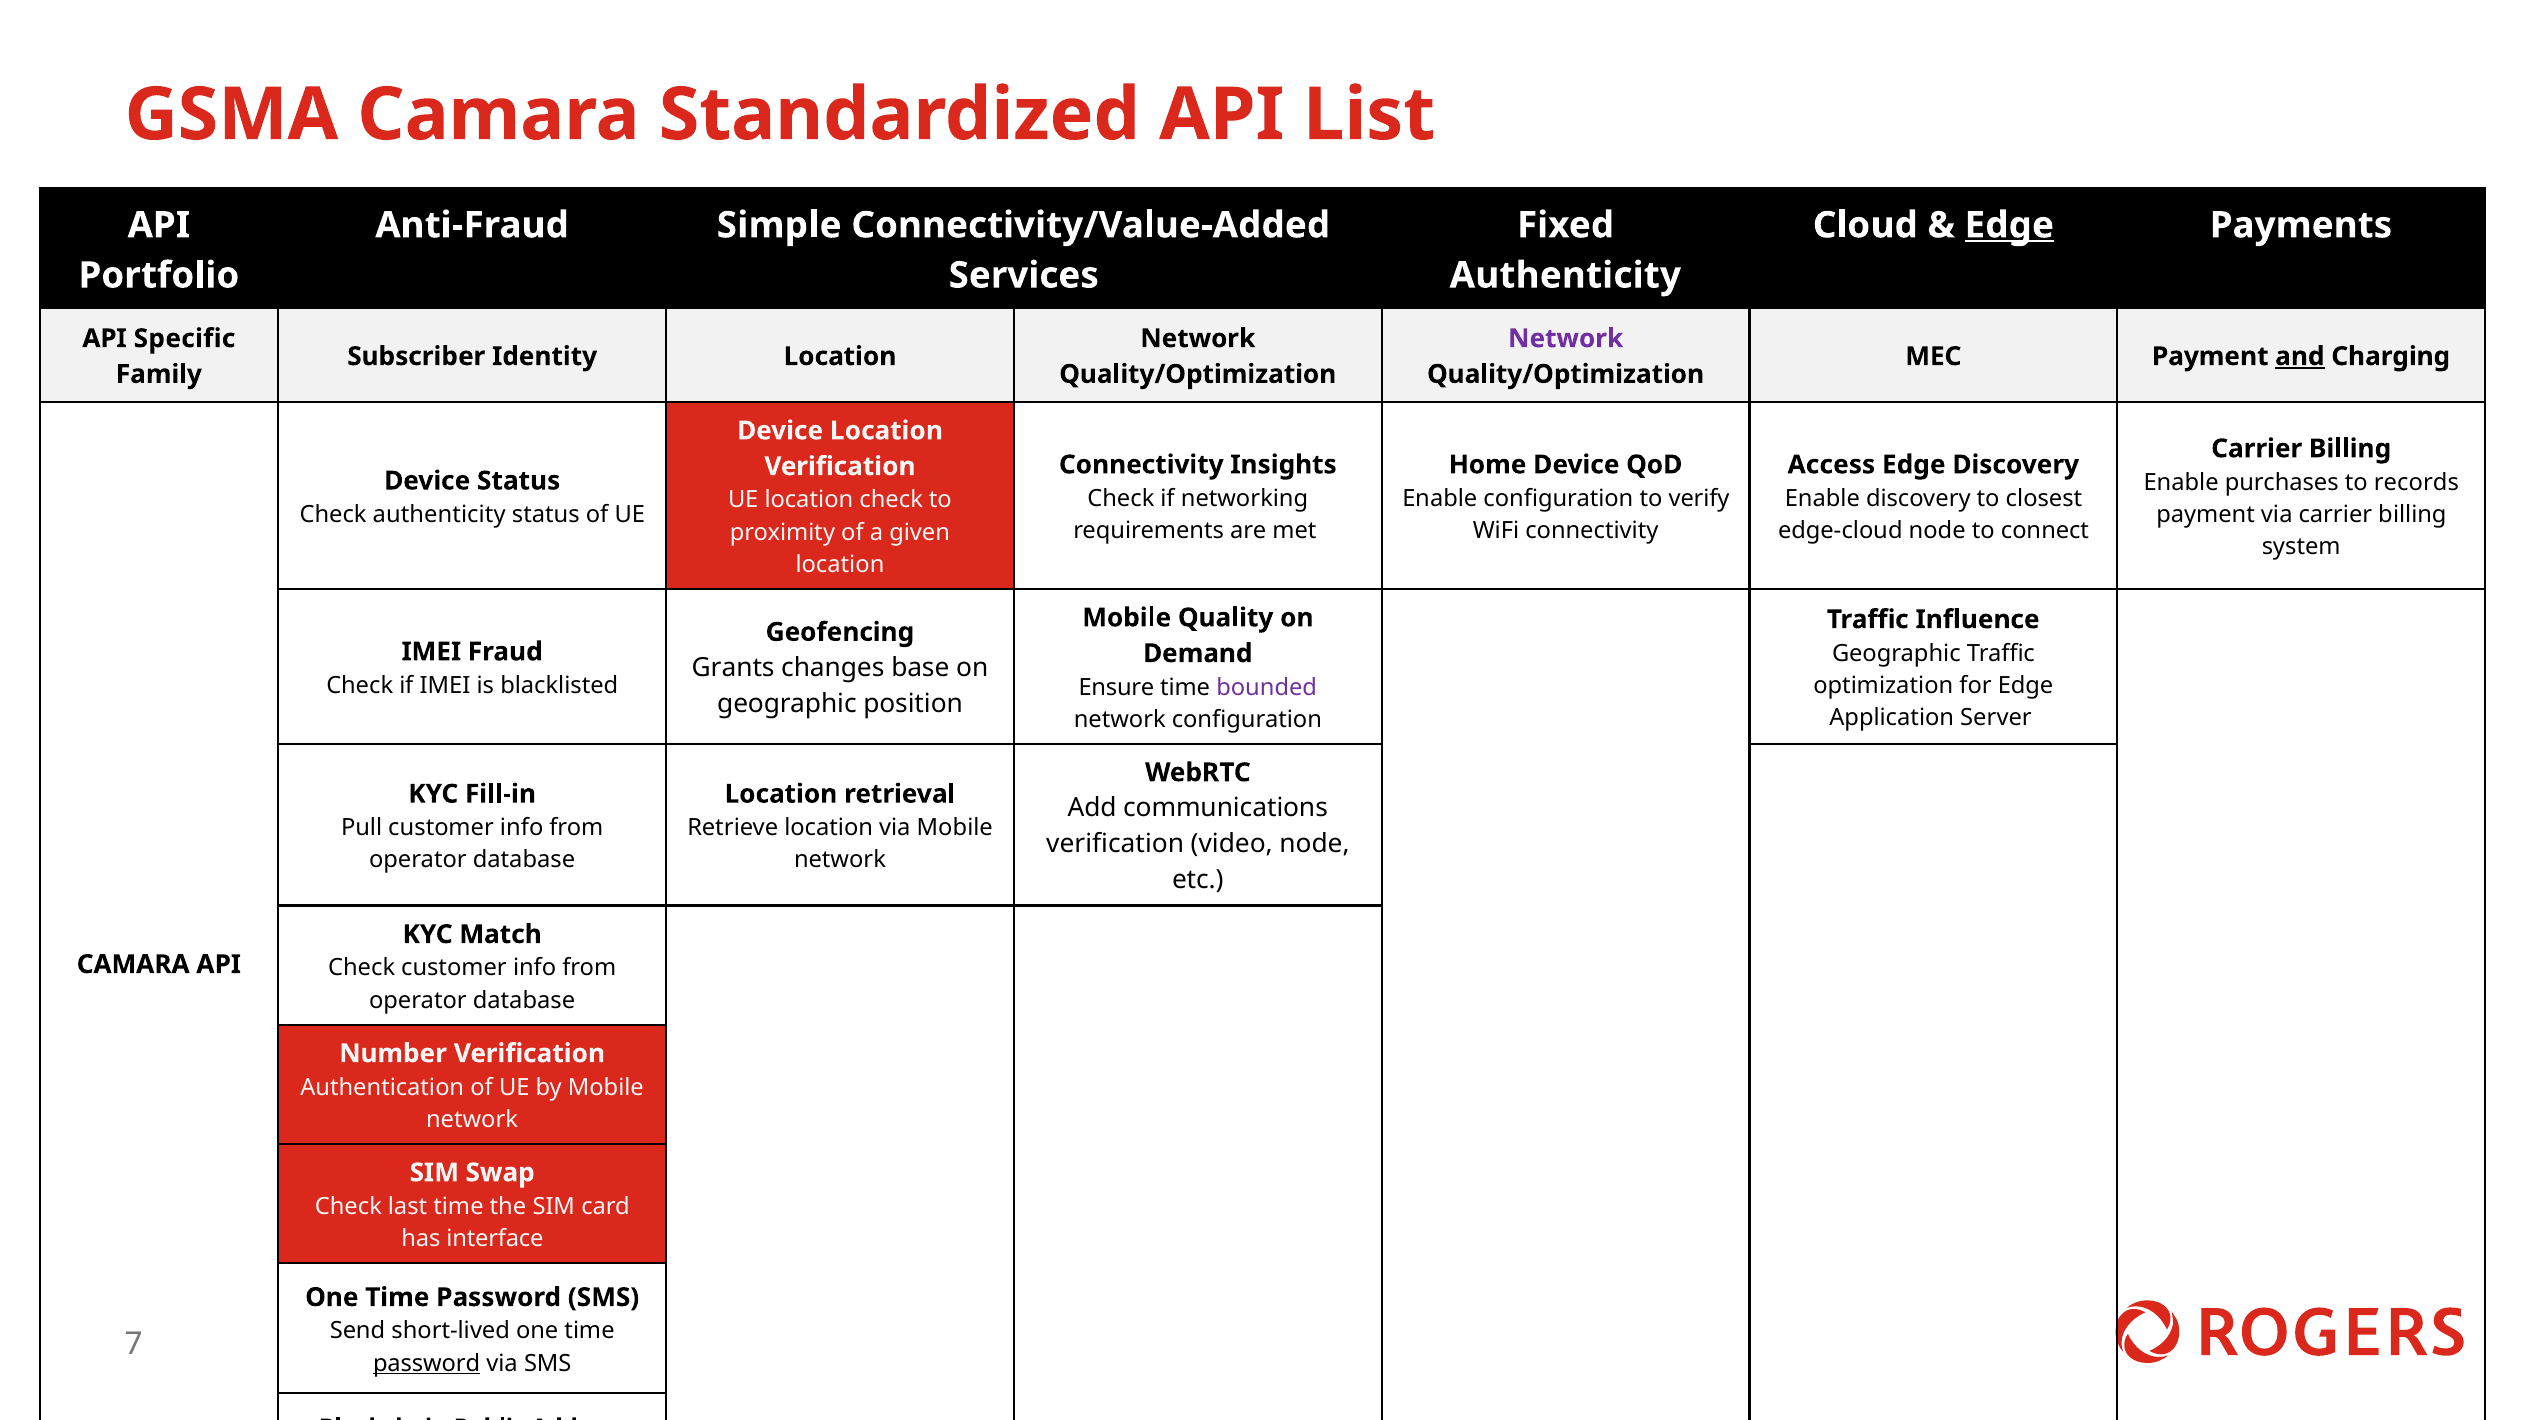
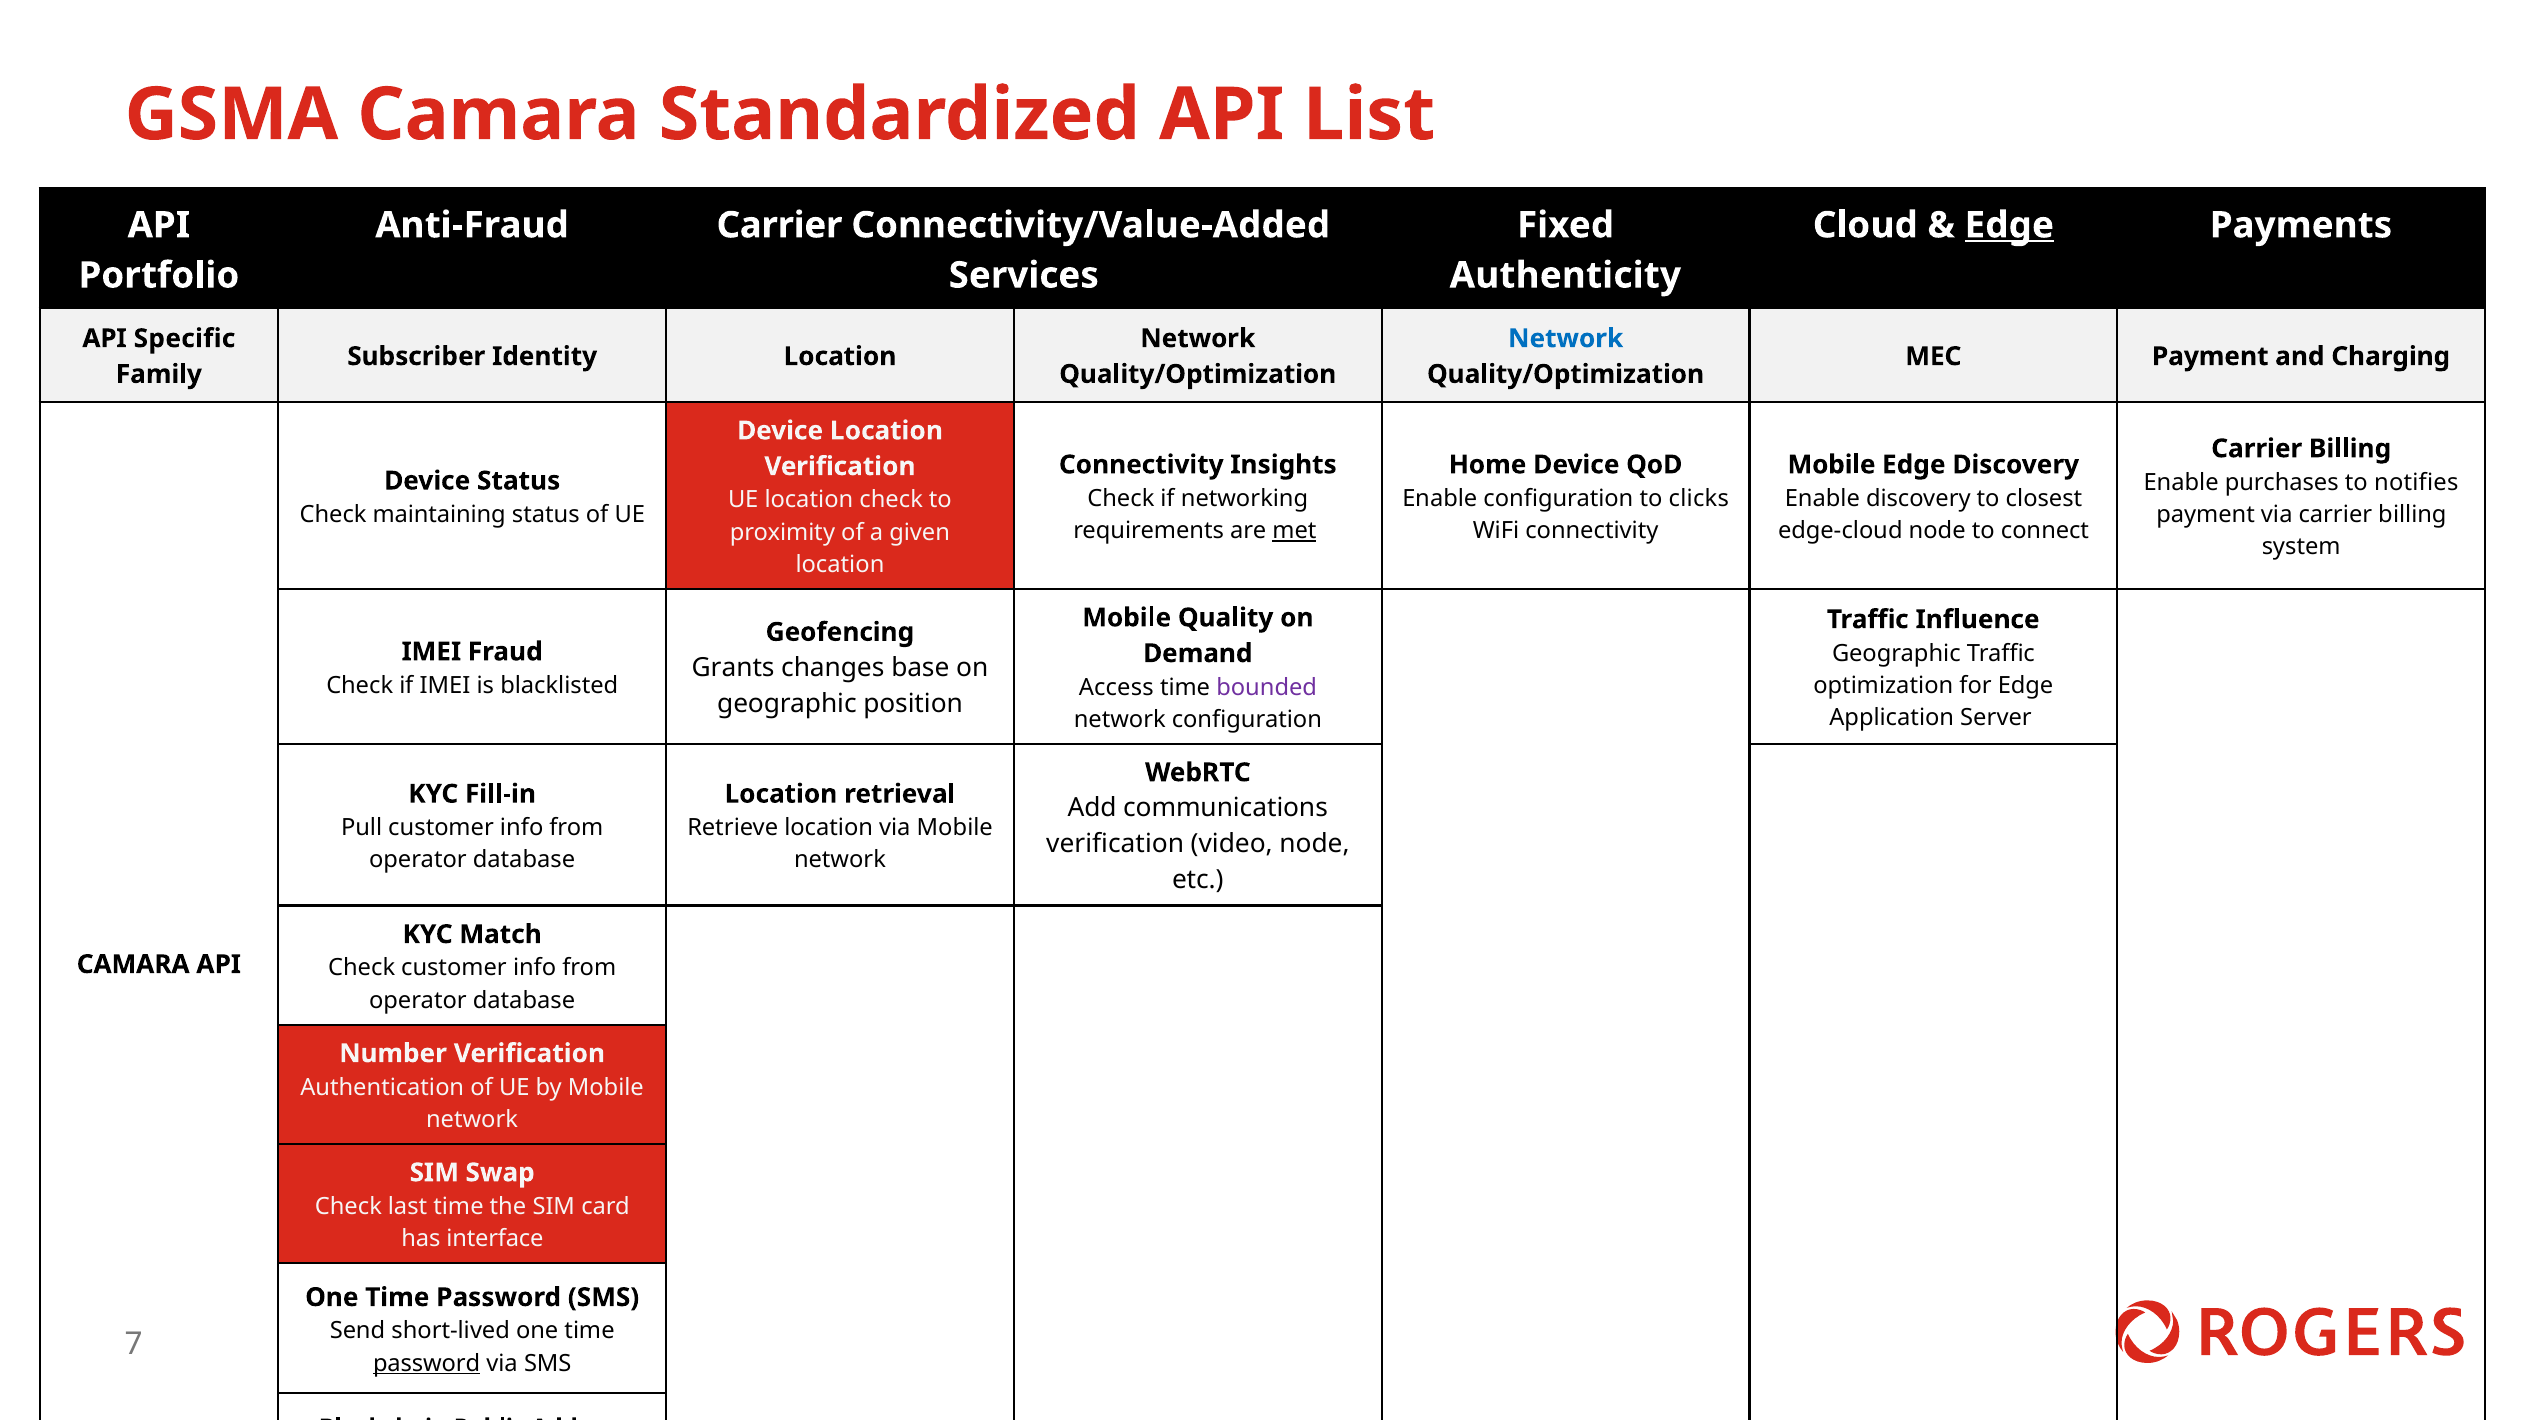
Anti-Fraud Simple: Simple -> Carrier (779, 225)
Network colour: purple -> blue (1566, 339)
and underline: present -> none (2300, 356)
Access: Access -> Mobile (1832, 465)
records: records -> notifies (2416, 482)
verify: verify -> clicks (1699, 499)
Check authenticity: authenticity -> maintaining (439, 515)
met underline: none -> present (1294, 531)
Ensure: Ensure -> Access (1116, 687)
